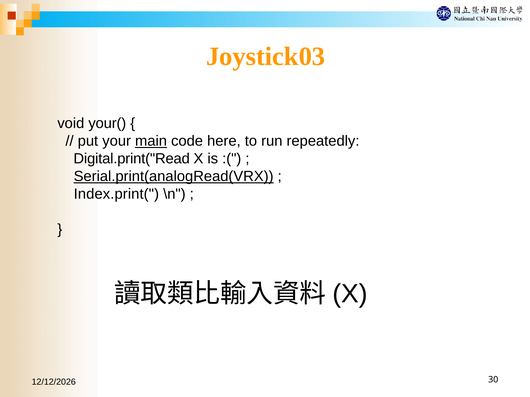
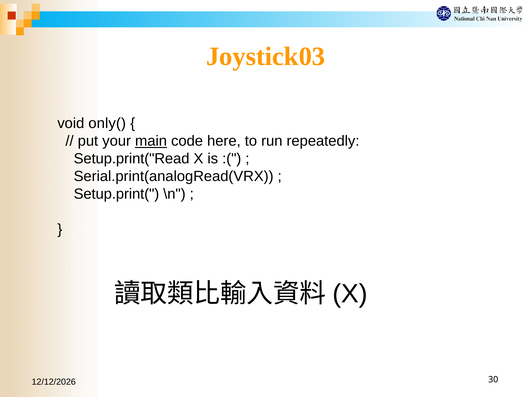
your(: your( -> only( (107, 124)
Digital.print("Read: Digital.print("Read -> Setup.print("Read (132, 159)
Serial.print(analogRead(VRX underline: present -> none (174, 177)
Index.print(: Index.print( -> Setup.print( (116, 194)
